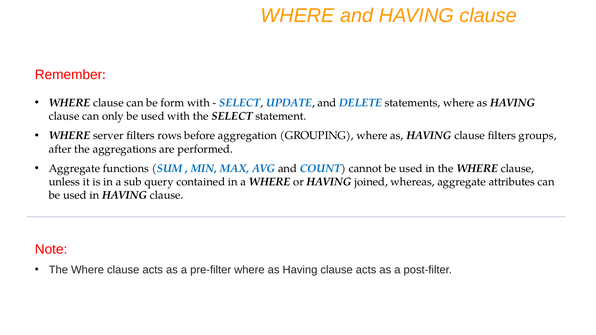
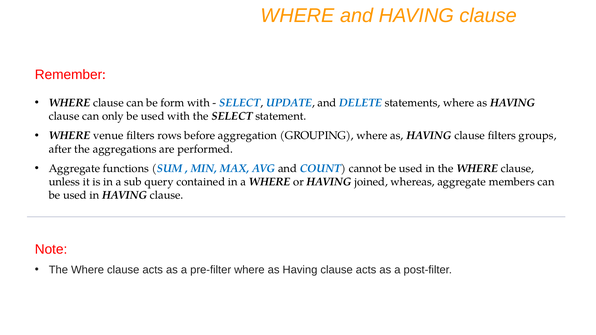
server: server -> venue (108, 136)
attributes: attributes -> members (512, 182)
